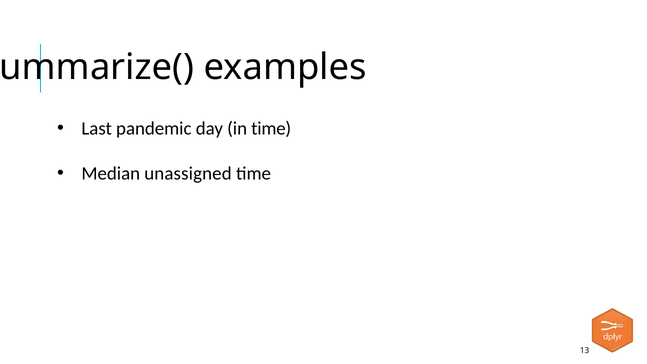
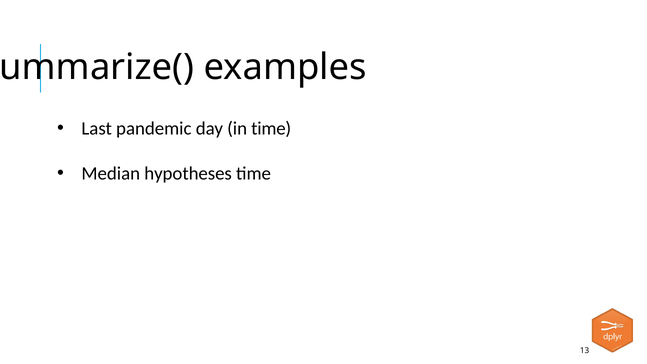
unassigned: unassigned -> hypotheses (188, 174)
